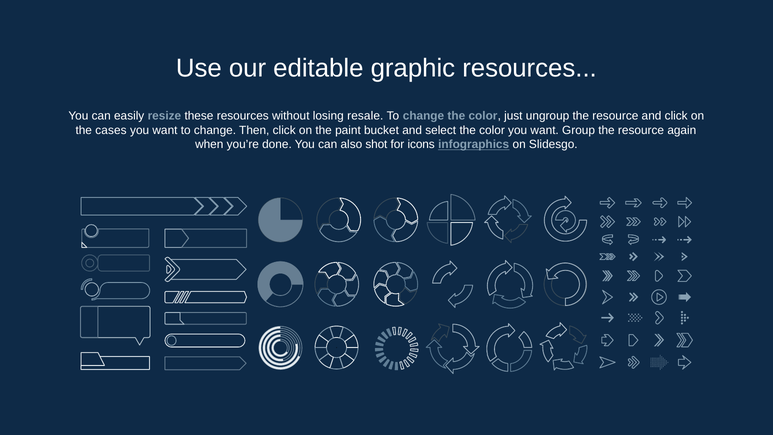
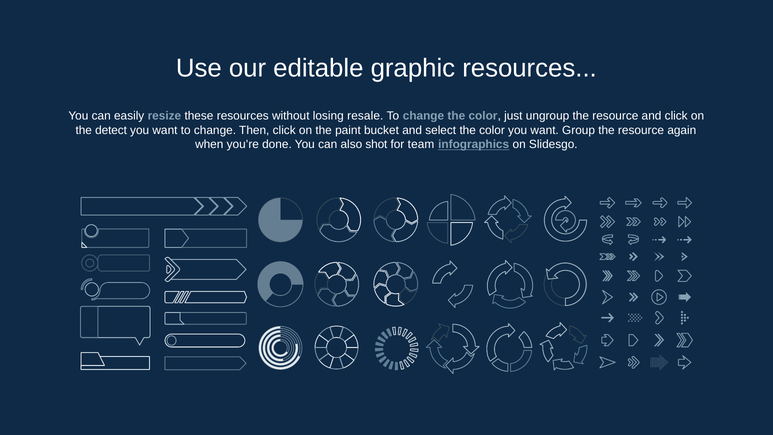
cases: cases -> detect (111, 130)
icons: icons -> team (421, 144)
